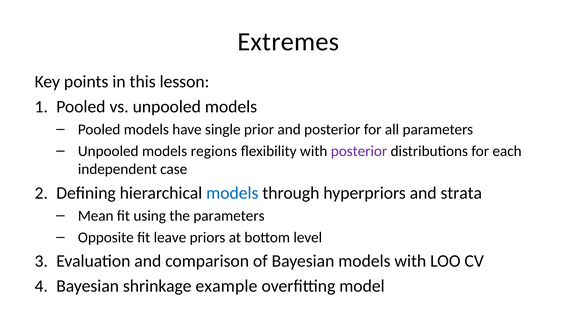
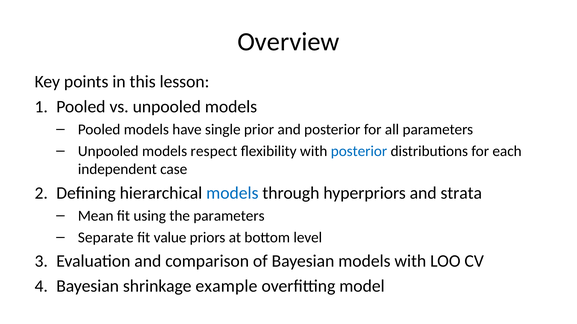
Extremes: Extremes -> Overview (288, 42)
regions: regions -> respect (214, 151)
posterior colour: purple -> blue (359, 151)
Opposite: Opposite -> Separate (106, 238)
leave: leave -> value (170, 238)
